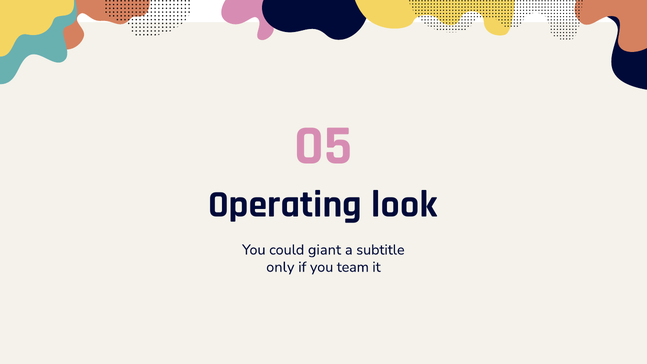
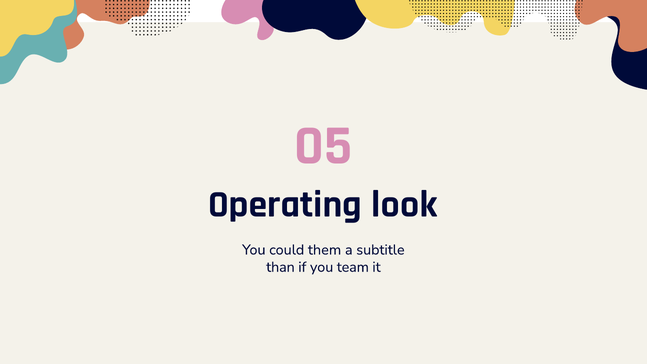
giant: giant -> them (325, 250)
only: only -> than (280, 267)
